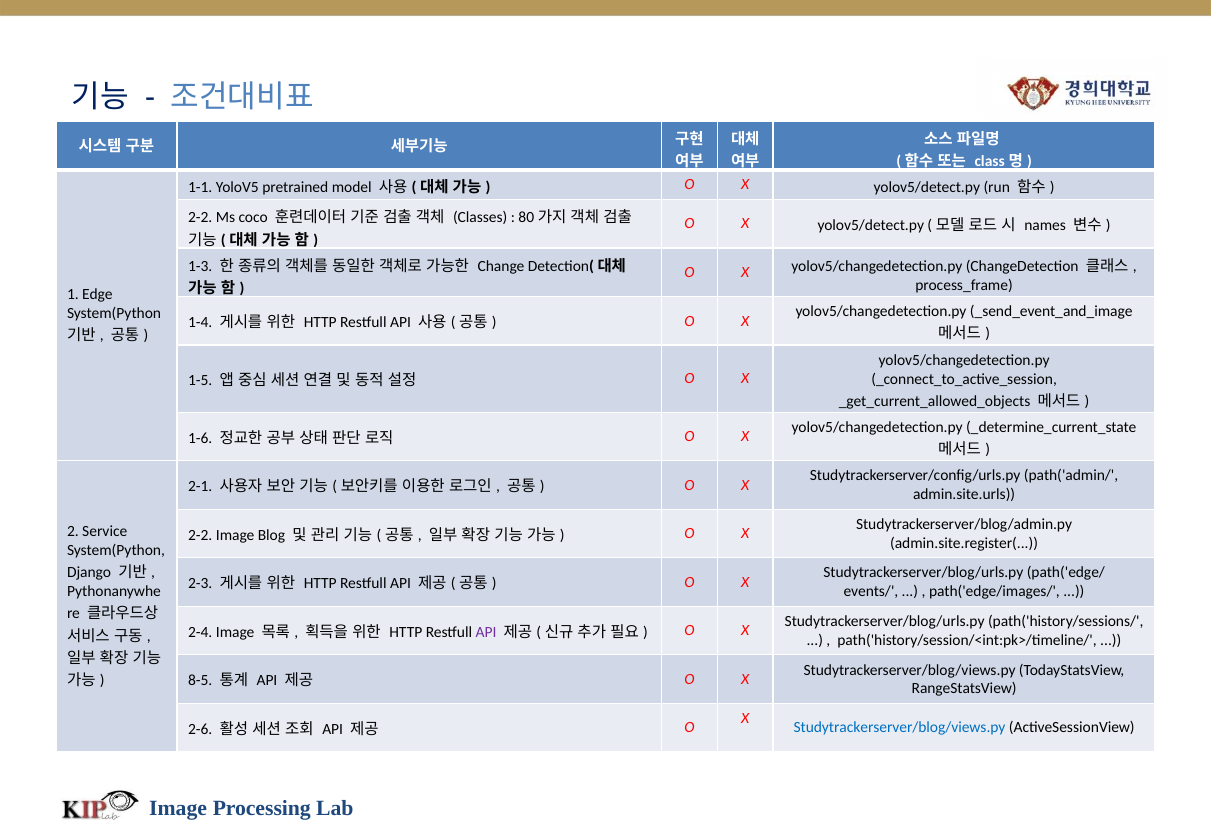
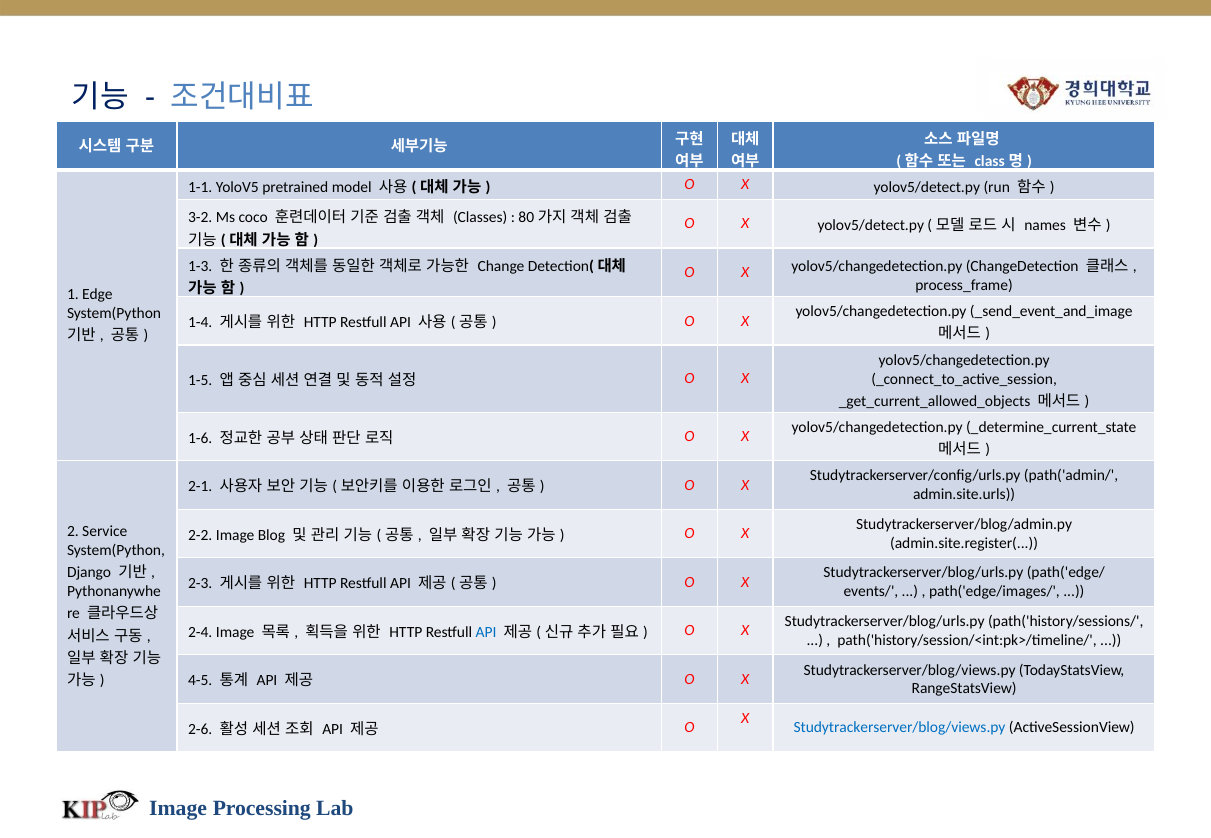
2-2: 2-2 -> 3-2 (200, 218)
API colour: purple -> blue (486, 632)
8-5: 8-5 -> 4-5 (200, 681)
